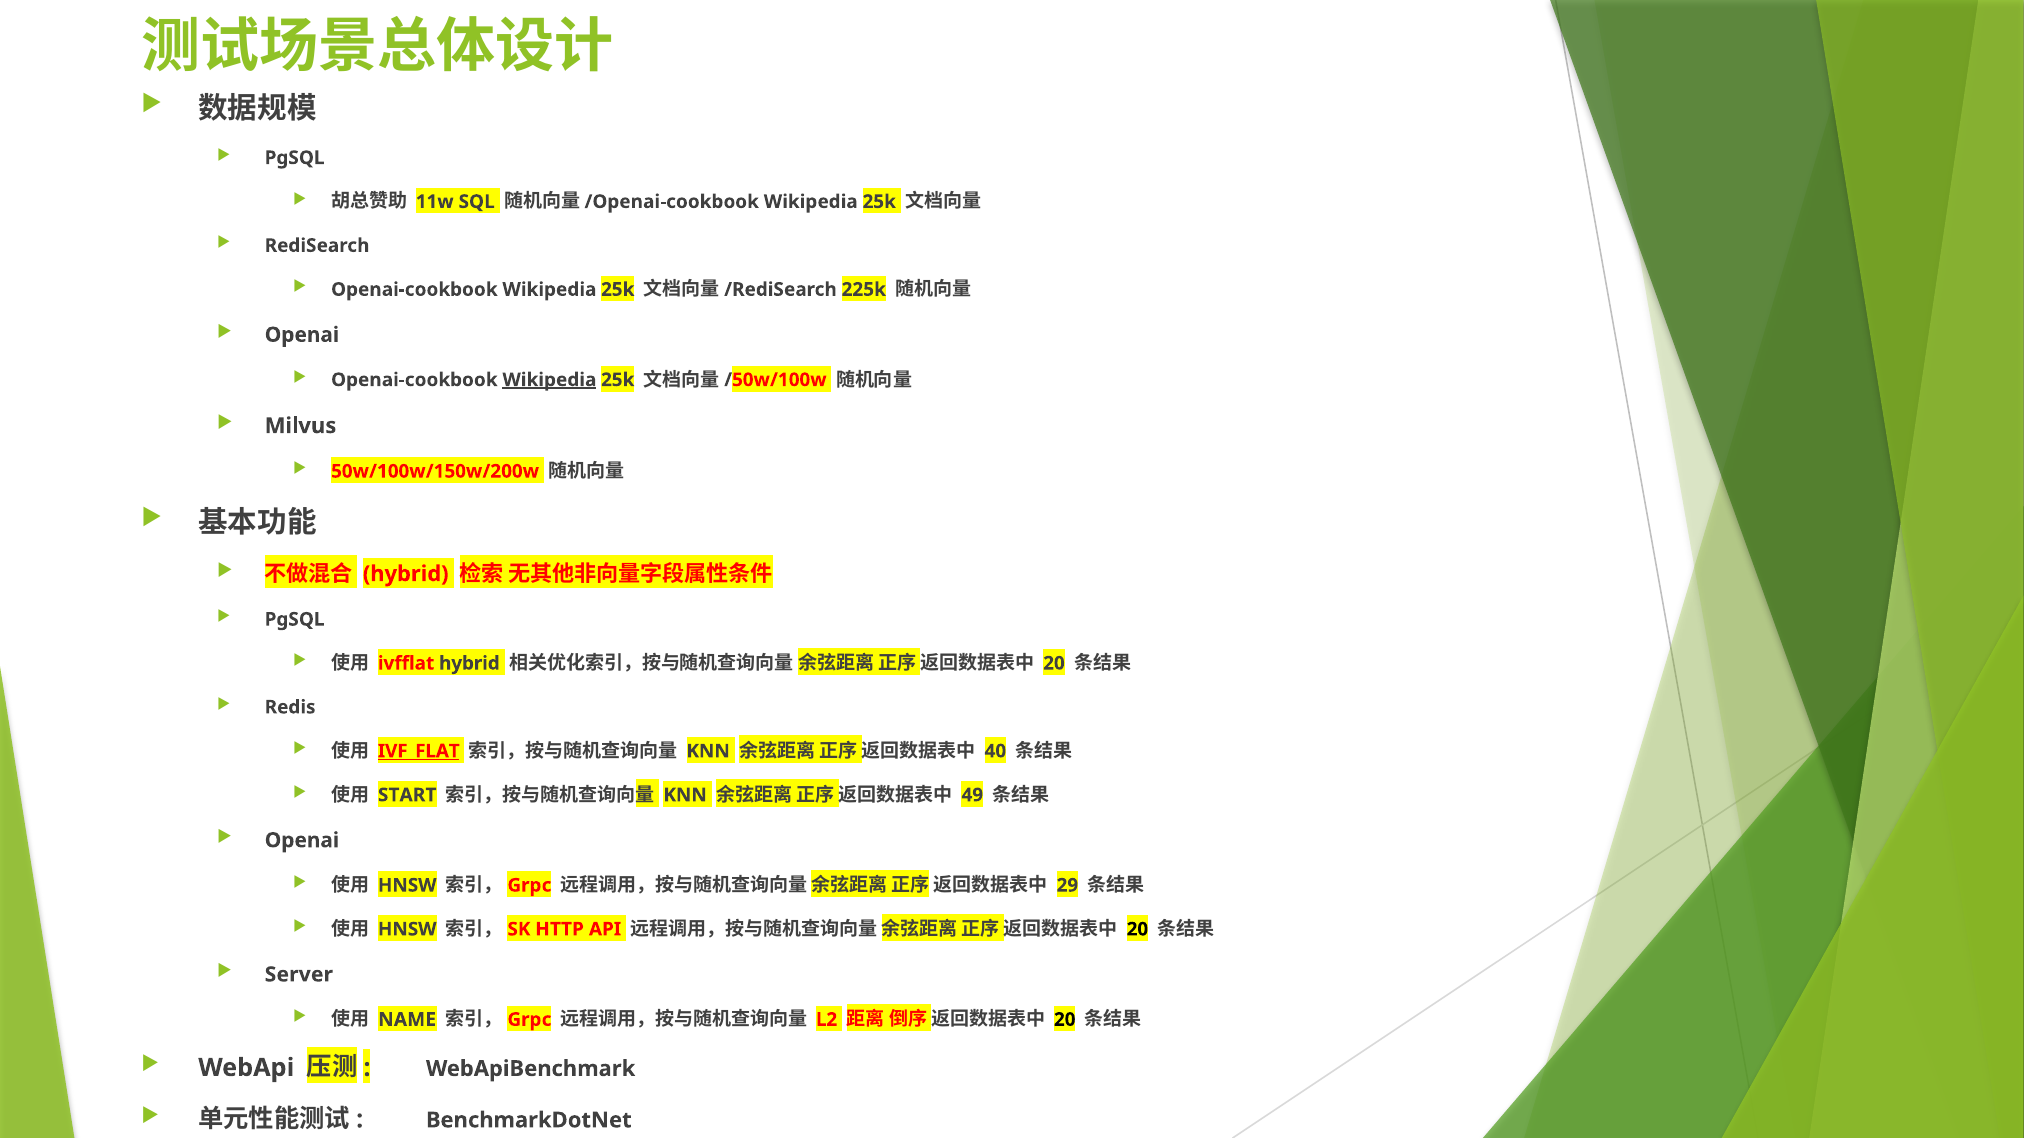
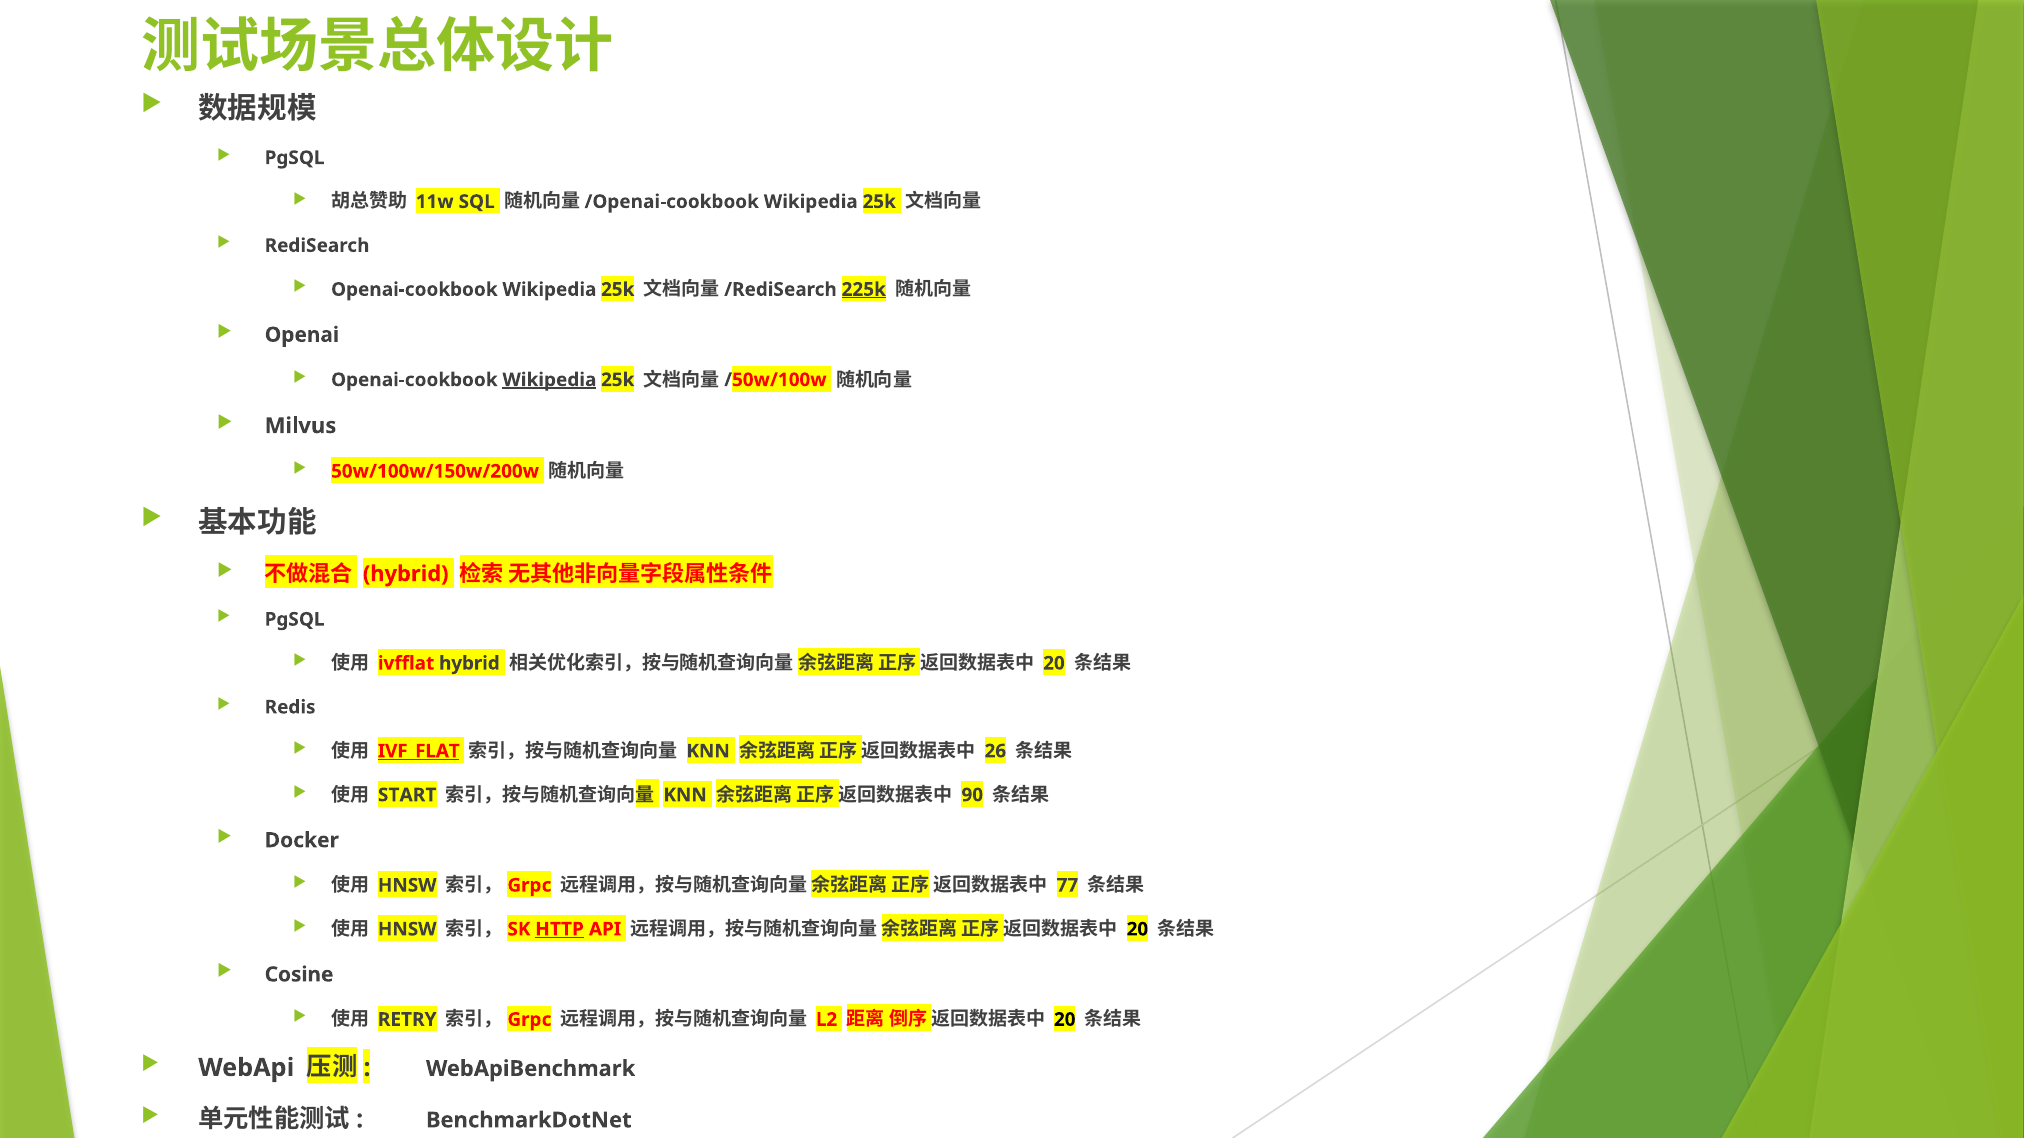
225k underline: none -> present (864, 290)
40: 40 -> 26 (995, 751)
49: 49 -> 90 (972, 795)
Openai: Openai -> Docker (302, 841)
29: 29 -> 77 (1067, 886)
HTTP underline: none -> present (560, 930)
Server: Server -> Cosine (299, 975)
NAME: NAME -> RETRY (407, 1020)
